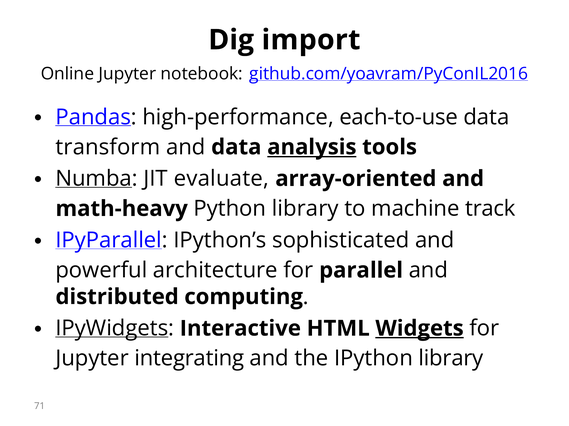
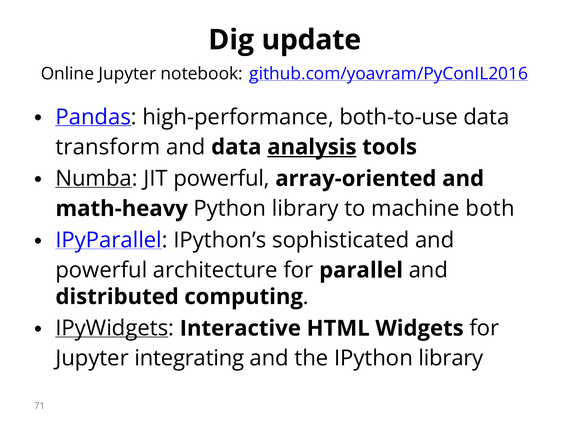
import: import -> update (311, 40)
each-to-use: each-to-use -> both-to-use (399, 117)
JIT evaluate: evaluate -> powerful (222, 179)
track: track -> both (490, 209)
Widgets underline: present -> none (420, 329)
